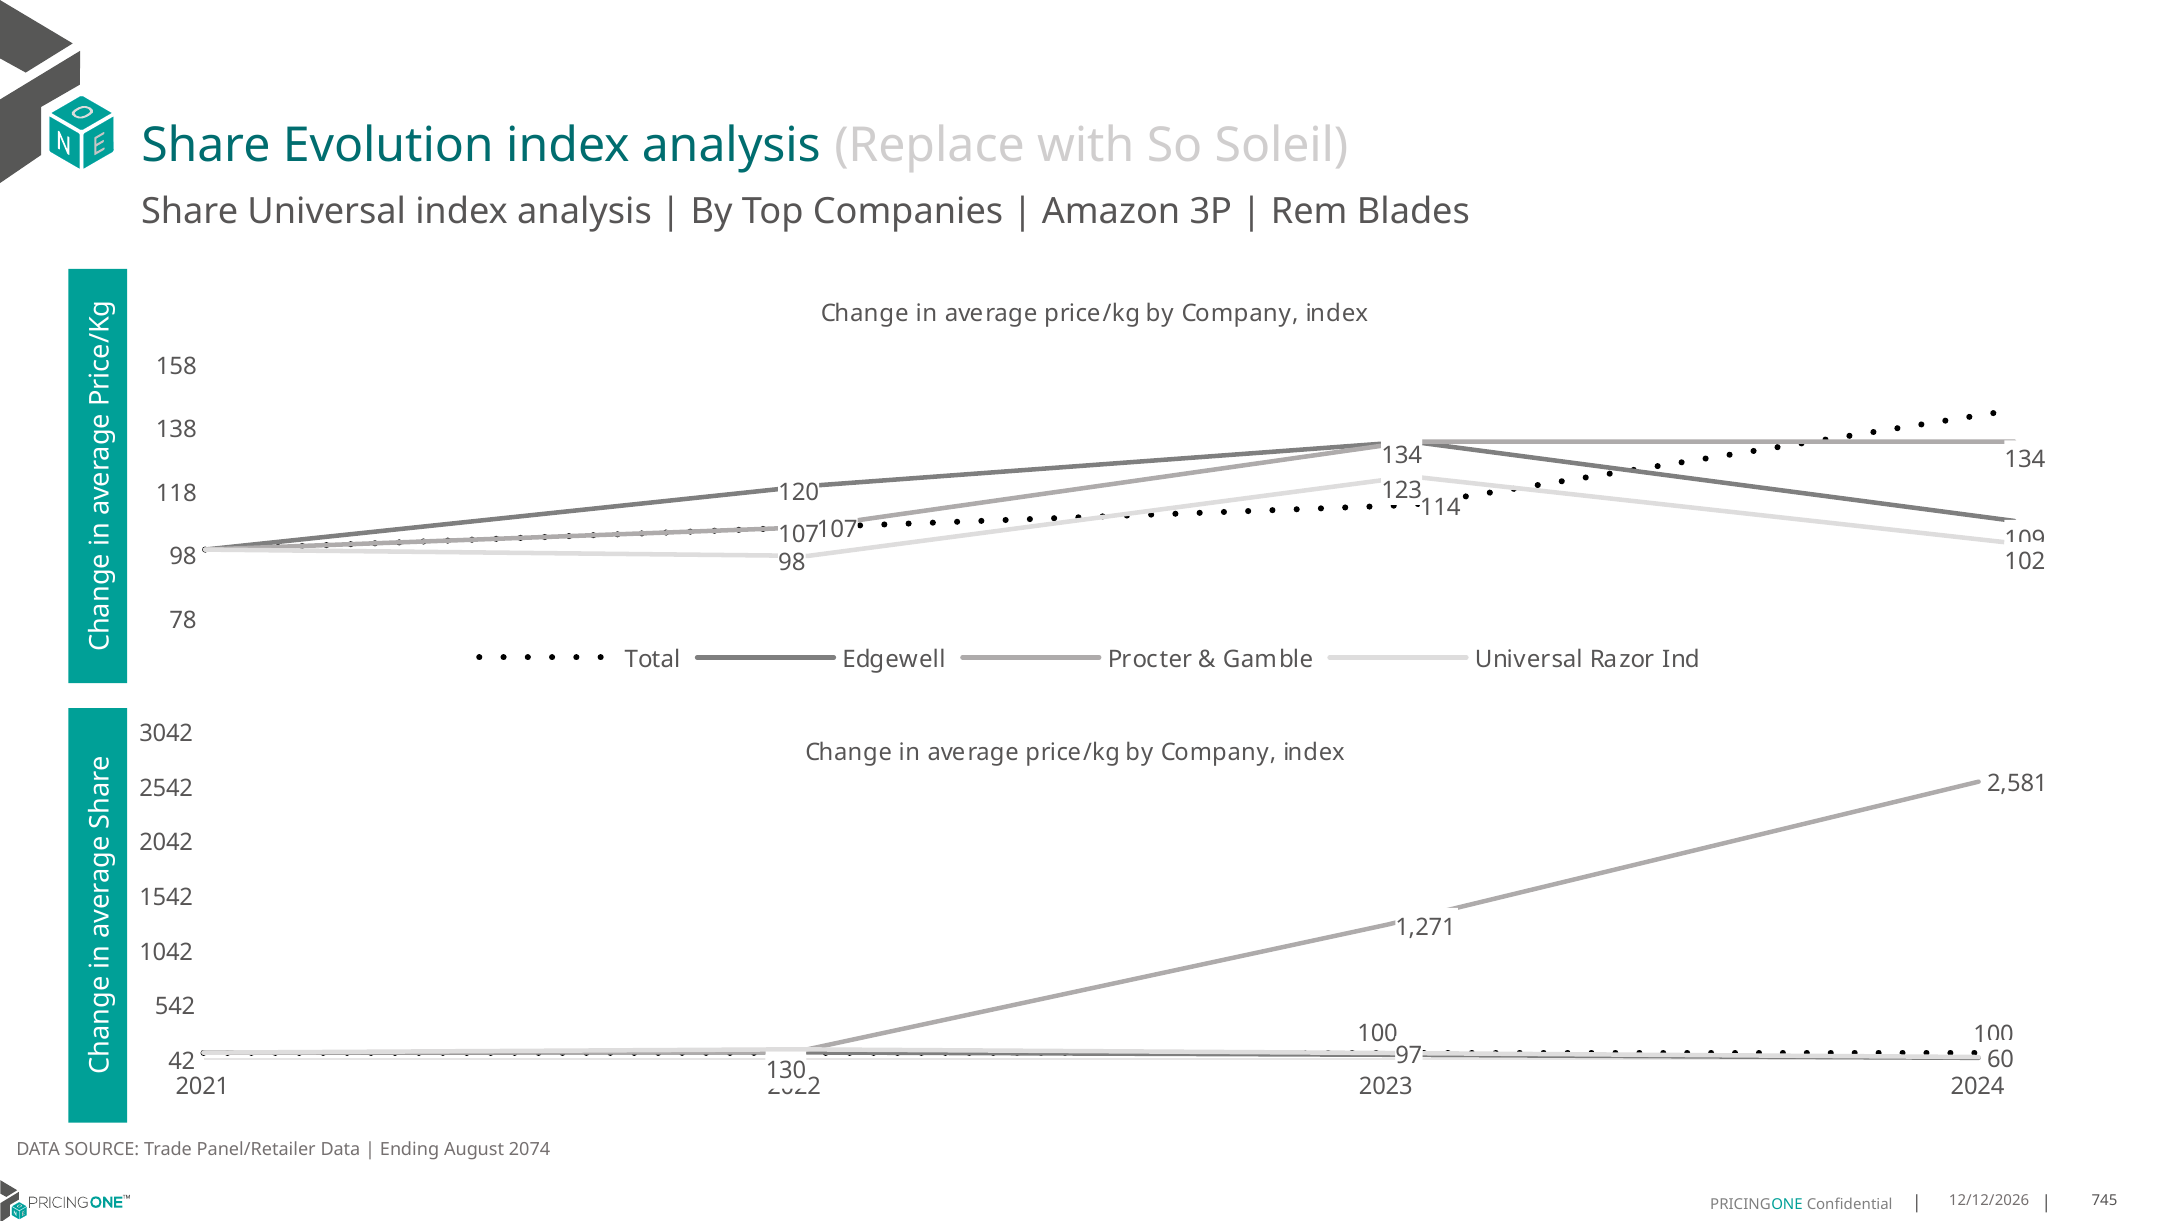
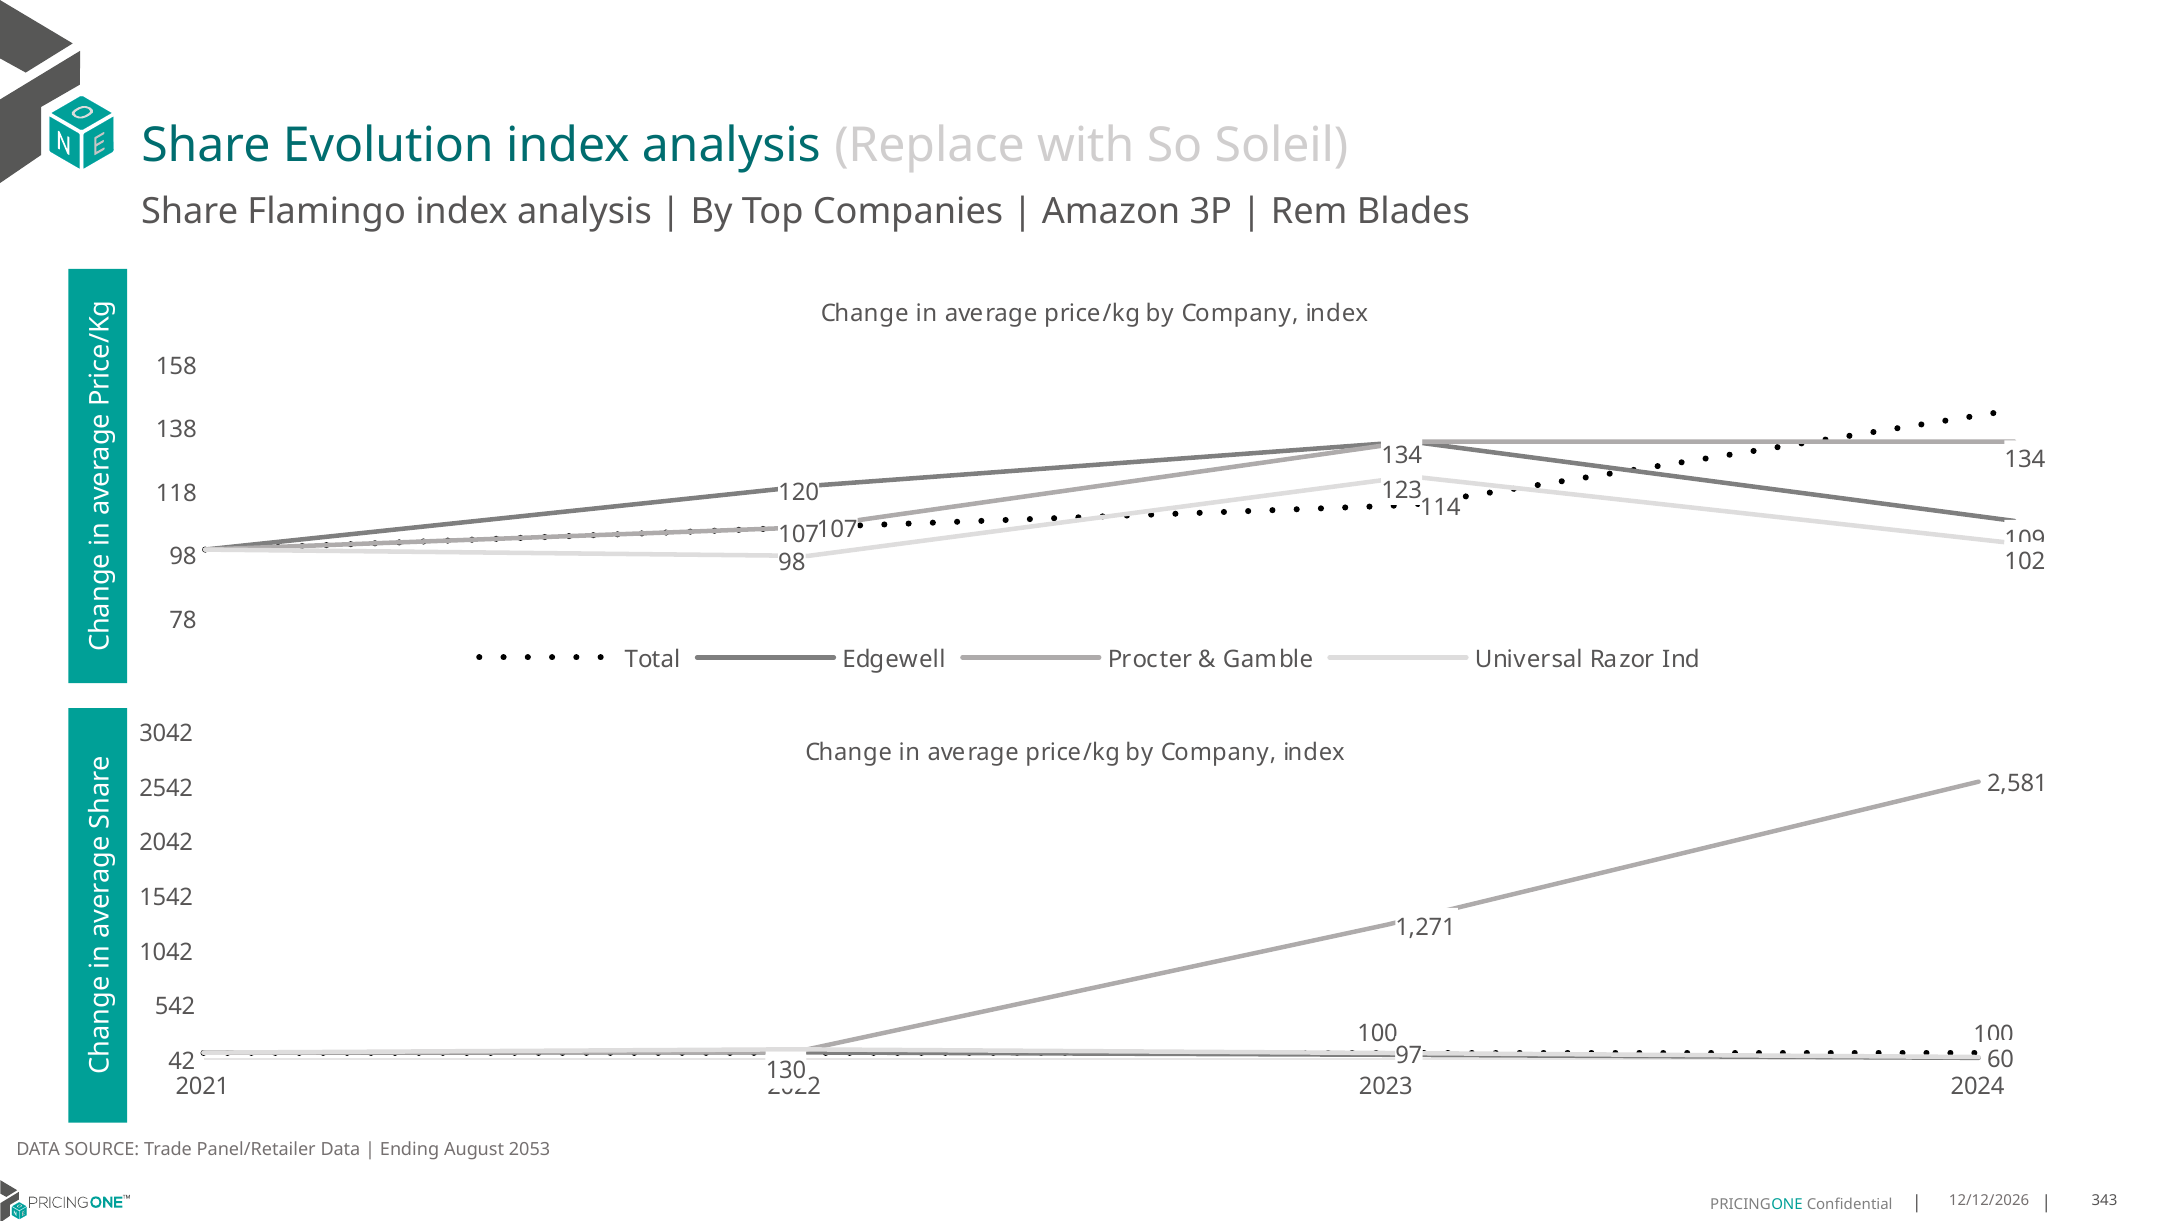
Share Universal: Universal -> Flamingo (327, 212)
2074: 2074 -> 2053 (530, 1150)
745: 745 -> 343 (2105, 1201)
